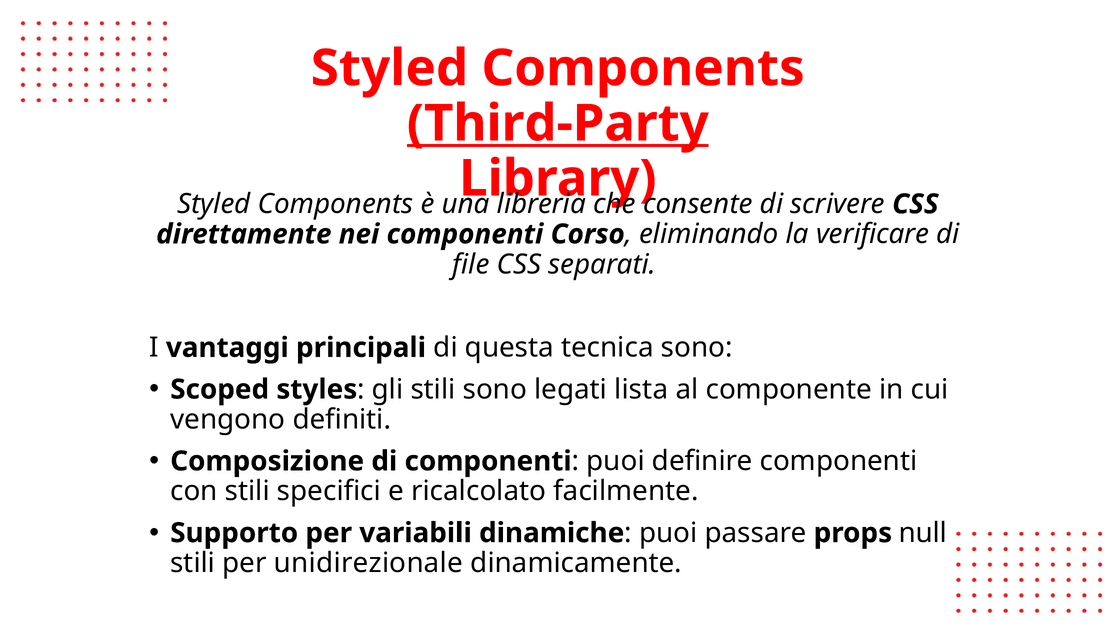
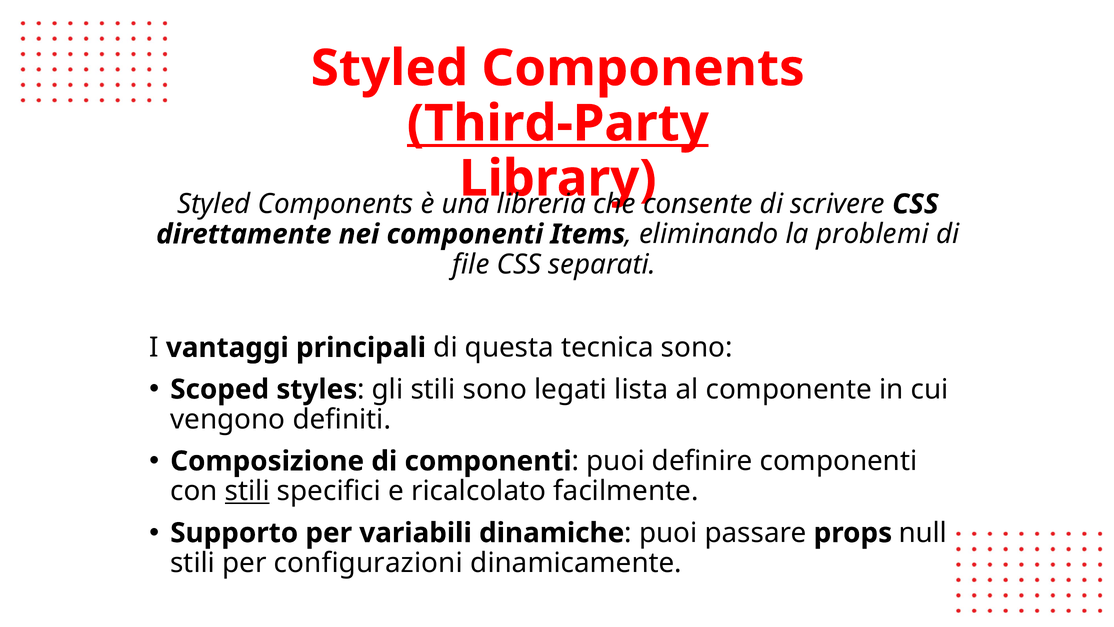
Corso: Corso -> Items (588, 234)
verificare: verificare -> problemi (872, 234)
stili underline: none -> present (247, 491)
unidirezionale: unidirezionale -> configurazioni (368, 563)
